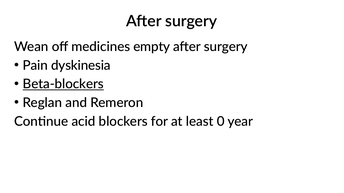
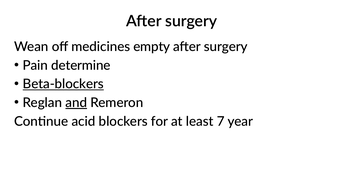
dyskinesia: dyskinesia -> determine (81, 66)
and underline: none -> present (76, 103)
0: 0 -> 7 (221, 122)
